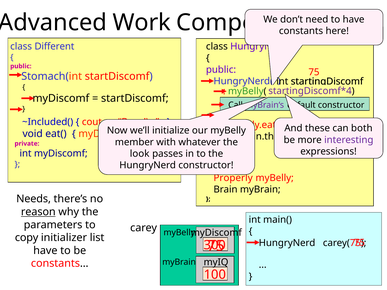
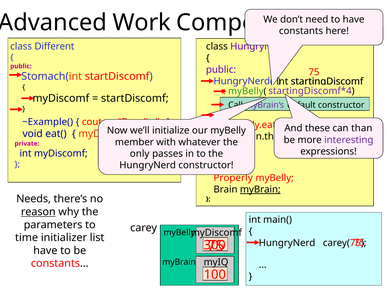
~Included(: ~Included( -> ~Example( (48, 122)
both: both -> than (362, 128)
look: look -> only (140, 154)
myBrain underline: none -> present (260, 190)
copy: copy -> time (27, 238)
